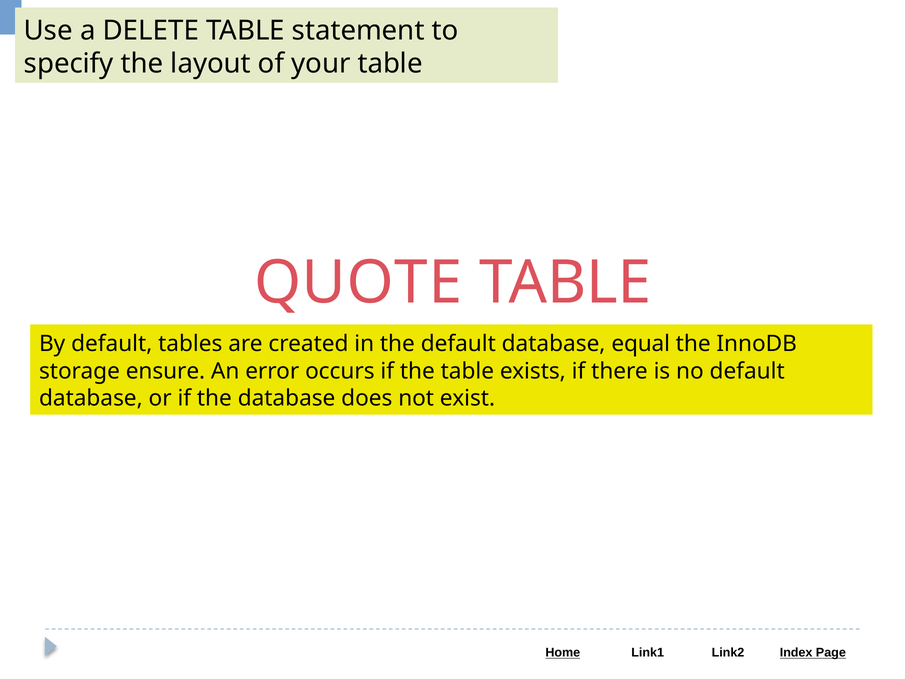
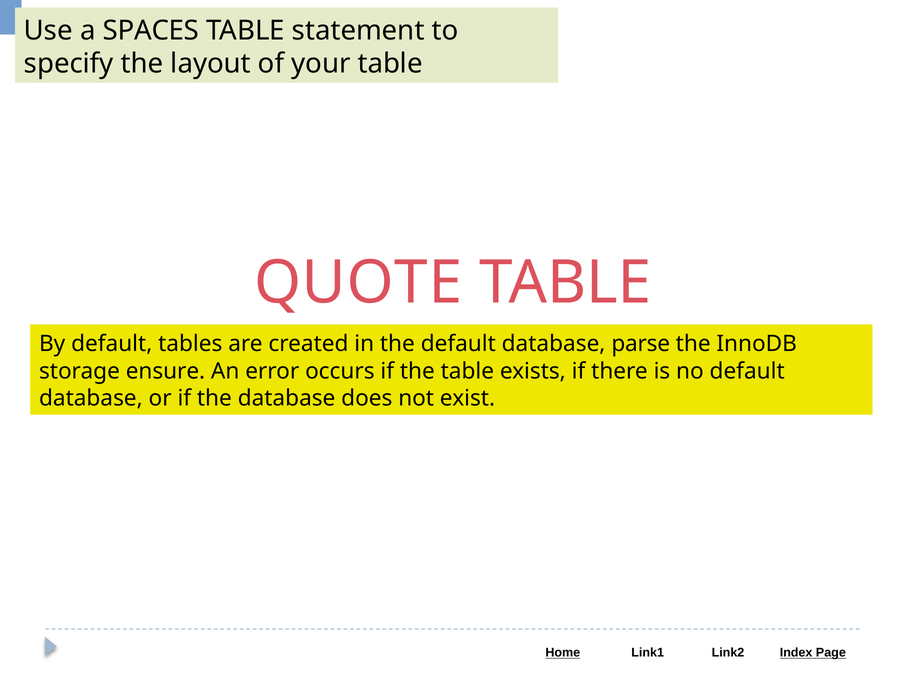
DELETE: DELETE -> SPACES (151, 30)
equal: equal -> parse (641, 344)
